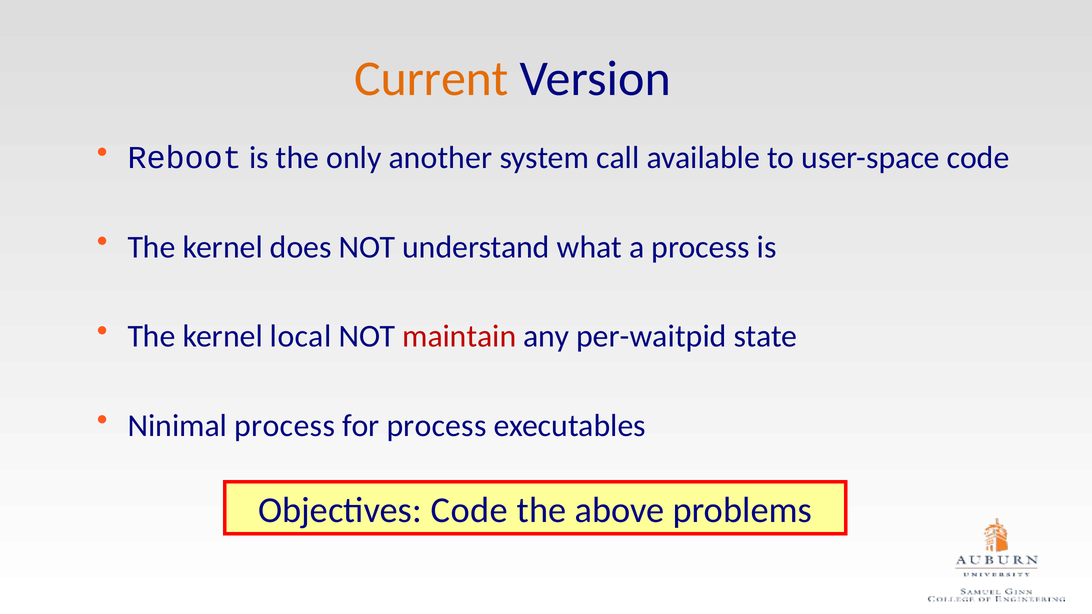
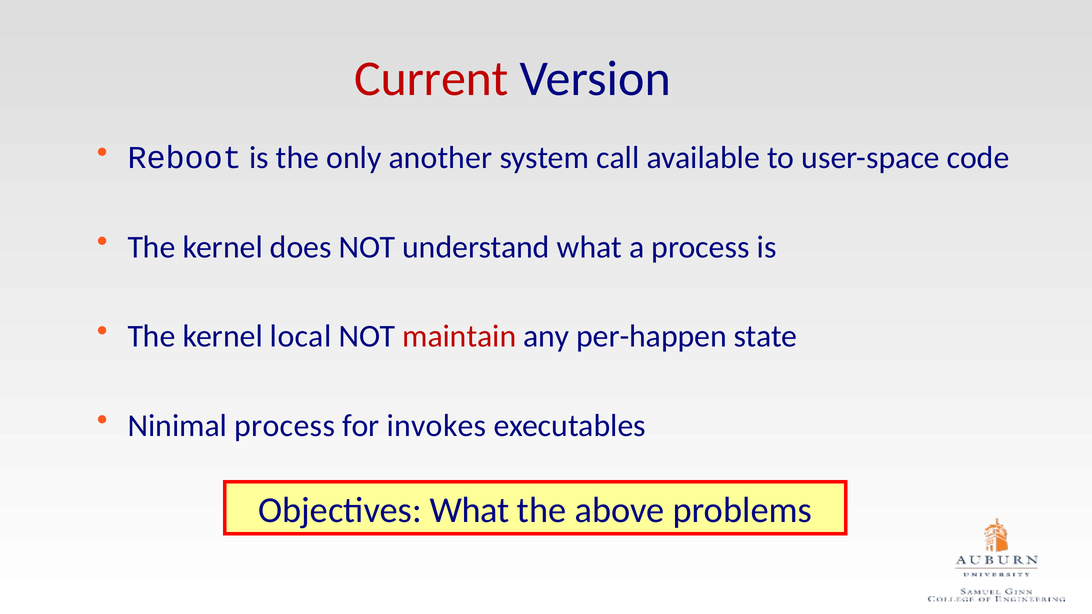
Current colour: orange -> red (431, 79)
per-waitpid: per-waitpid -> per-happen (651, 336)
for process: process -> invokes (436, 426)
Objectives Code: Code -> What (470, 510)
